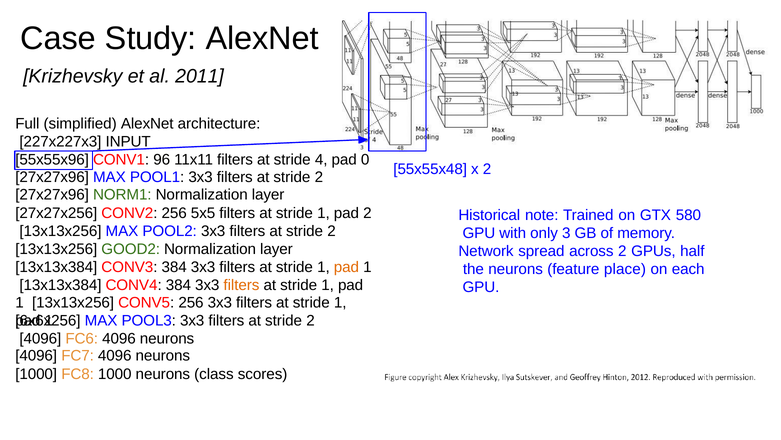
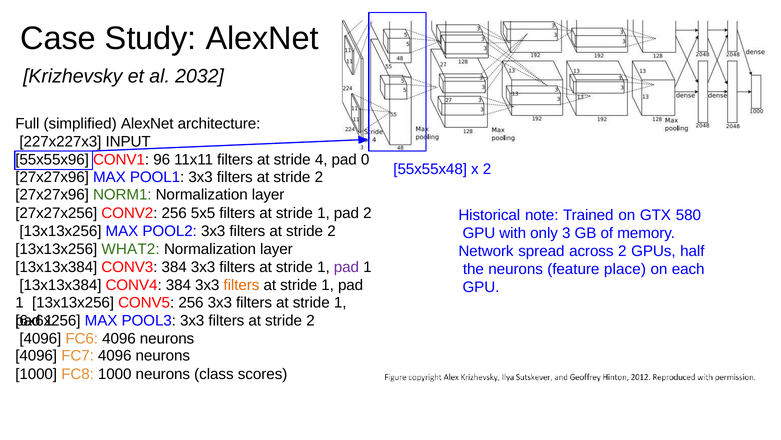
2011: 2011 -> 2032 (200, 76)
GOOD2: GOOD2 -> WHAT2 (131, 249)
pad colour: orange -> purple (346, 267)
